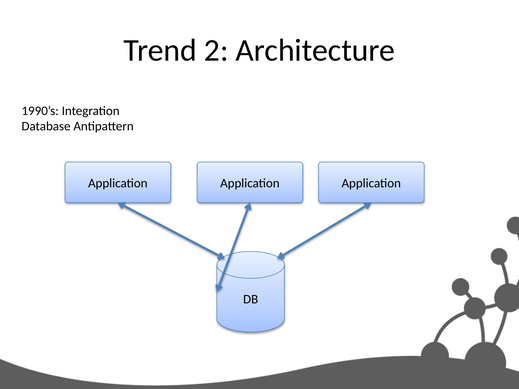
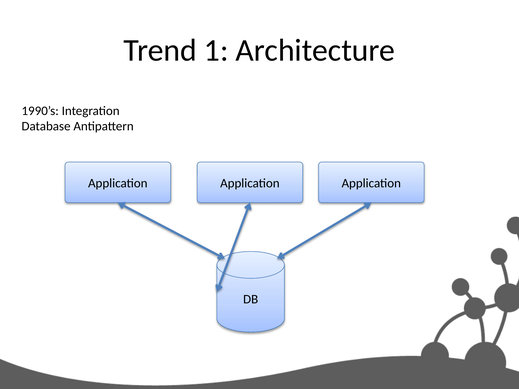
2: 2 -> 1 (216, 50)
